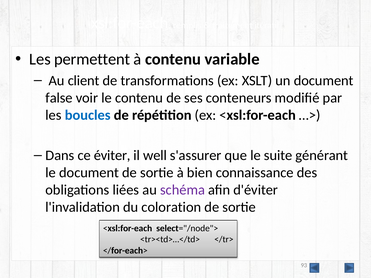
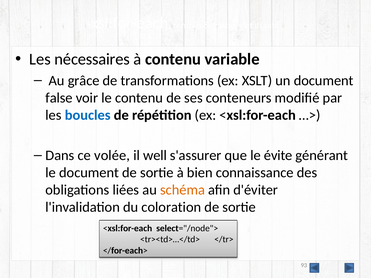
permettent: permettent -> nécessaires (92, 59)
client: client -> grâce (84, 81)
éviter: éviter -> volée (112, 155)
suite: suite -> évite (278, 155)
schéma colour: purple -> orange (183, 190)
